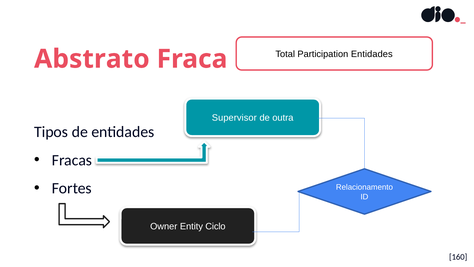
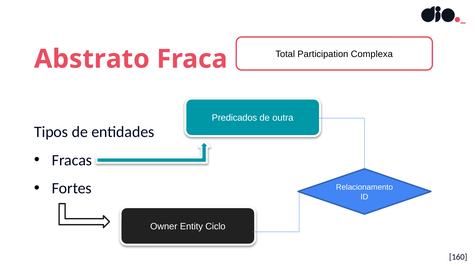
Participation Entidades: Entidades -> Complexa (372, 54)
Supervisor: Supervisor -> Predicados (234, 118)
